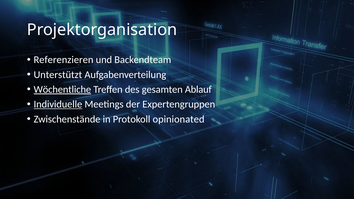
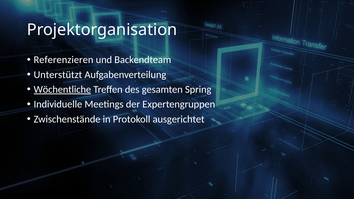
Ablauf: Ablauf -> Spring (198, 90)
Individuelle underline: present -> none (58, 104)
opinionated: opinionated -> ausgerichtet (179, 119)
